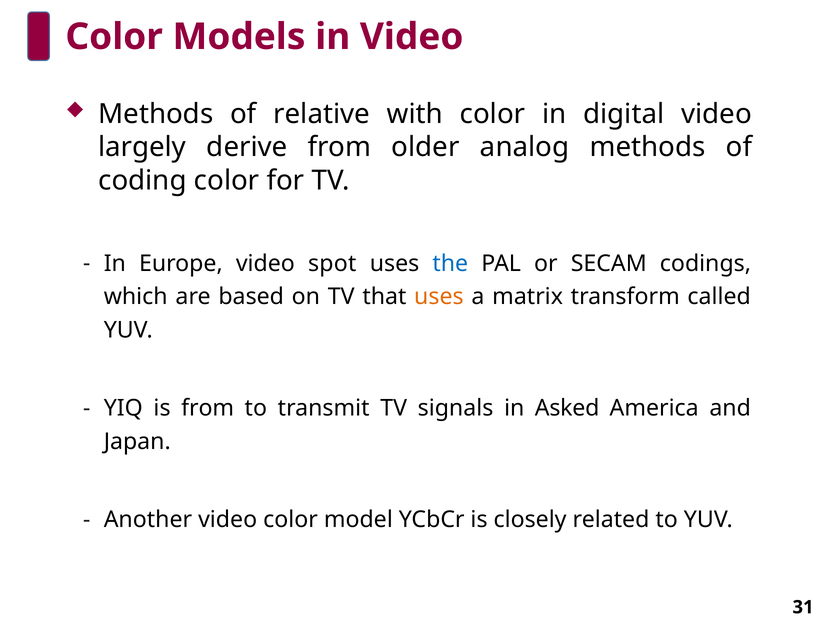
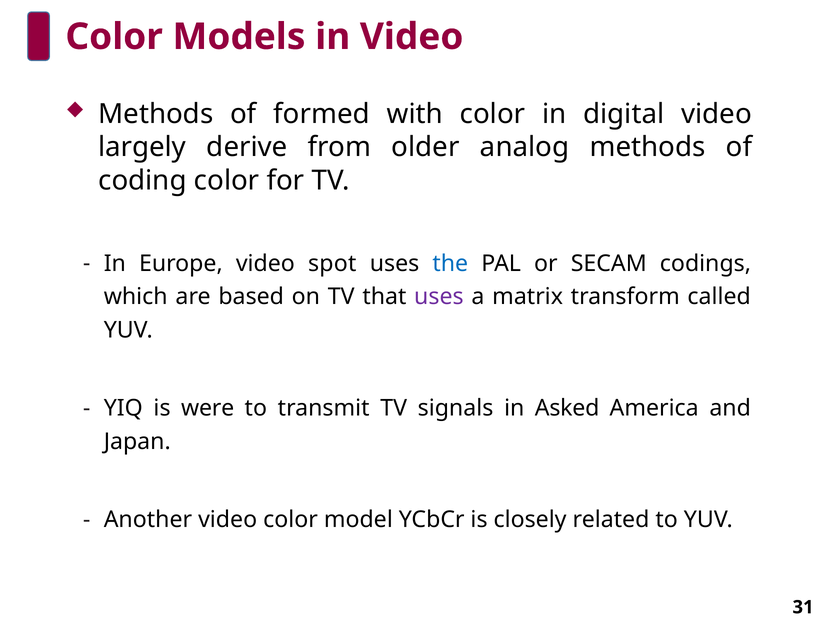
relative: relative -> formed (322, 114)
uses colour: orange -> purple (439, 297)
is from: from -> were (208, 408)
